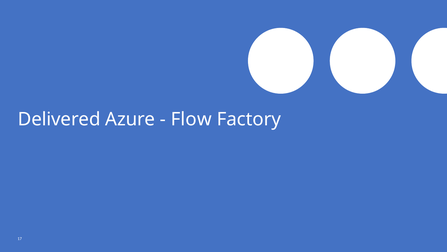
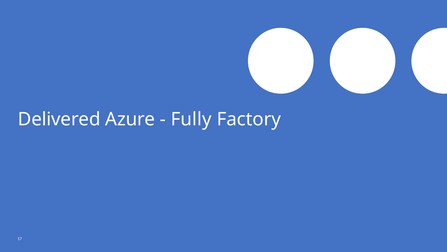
Flow: Flow -> Fully (191, 119)
